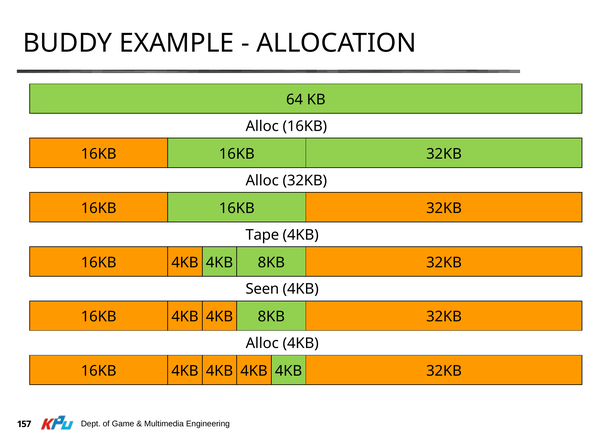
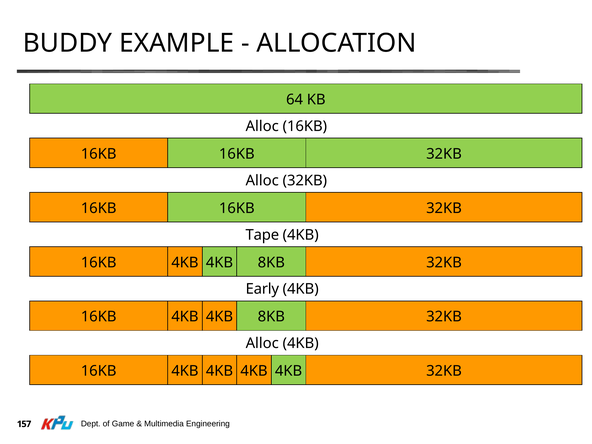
Seen: Seen -> Early (262, 289)
